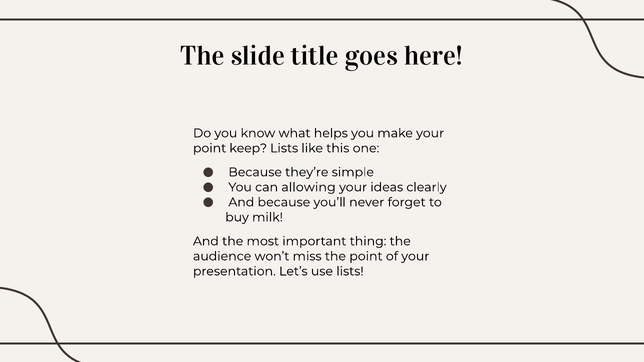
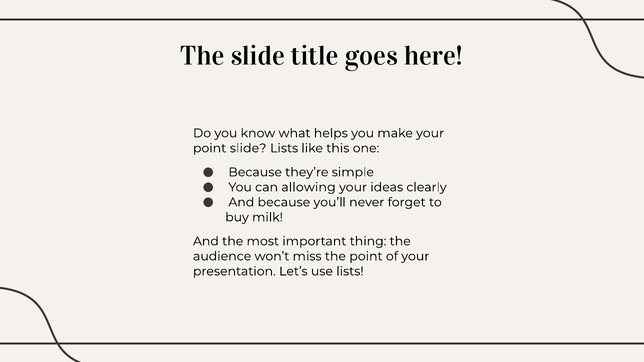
point keep: keep -> slide (248, 148)
